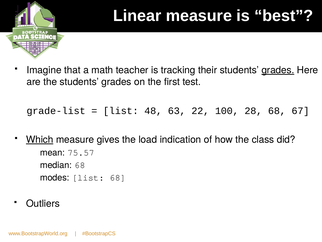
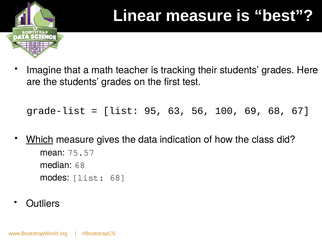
grades underline: present -> none (278, 70)
48: 48 -> 95 (153, 111)
22: 22 -> 56 (200, 111)
28: 28 -> 69 (253, 111)
load: load -> data (148, 139)
